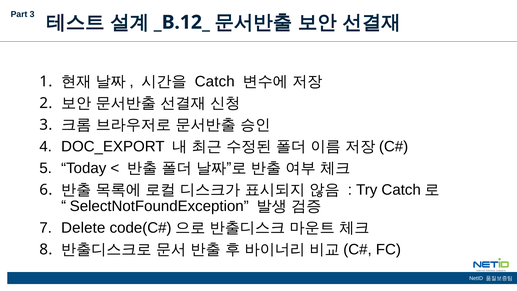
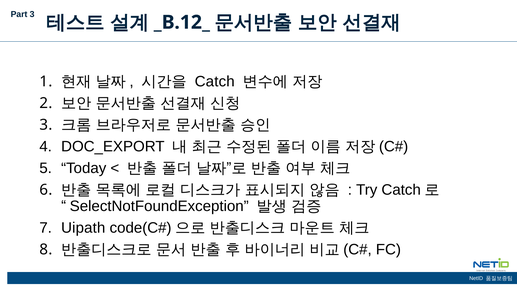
Delete: Delete -> Uipath (83, 228)
